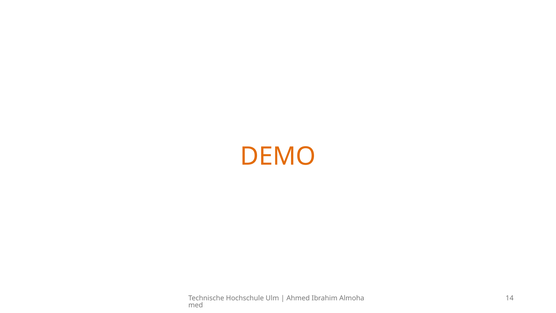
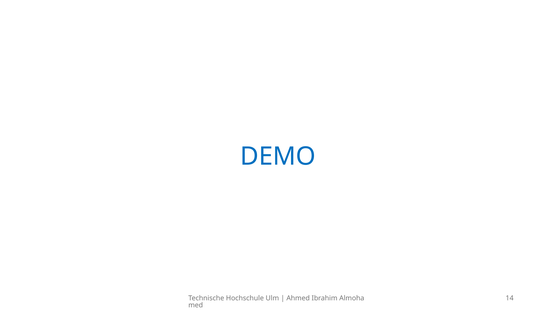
DEMO colour: orange -> blue (278, 156)
